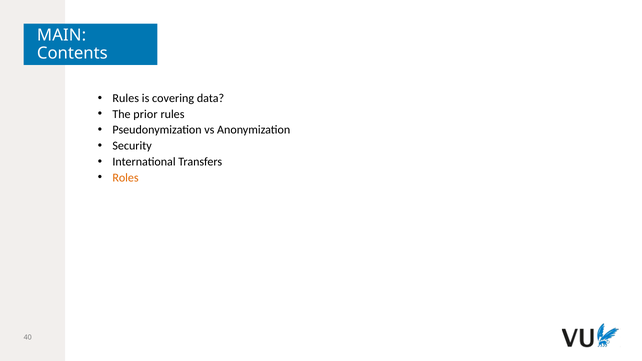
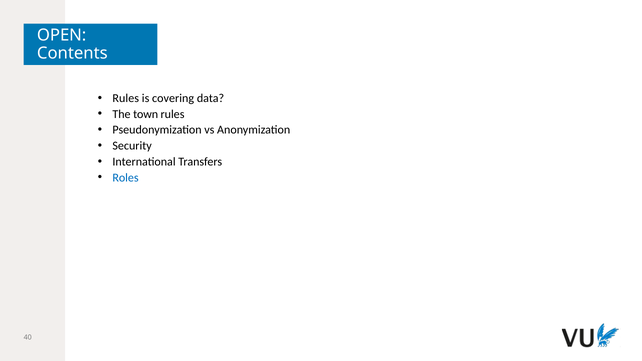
MAIN: MAIN -> OPEN (62, 35)
prior: prior -> town (146, 114)
Roles colour: orange -> blue (126, 178)
